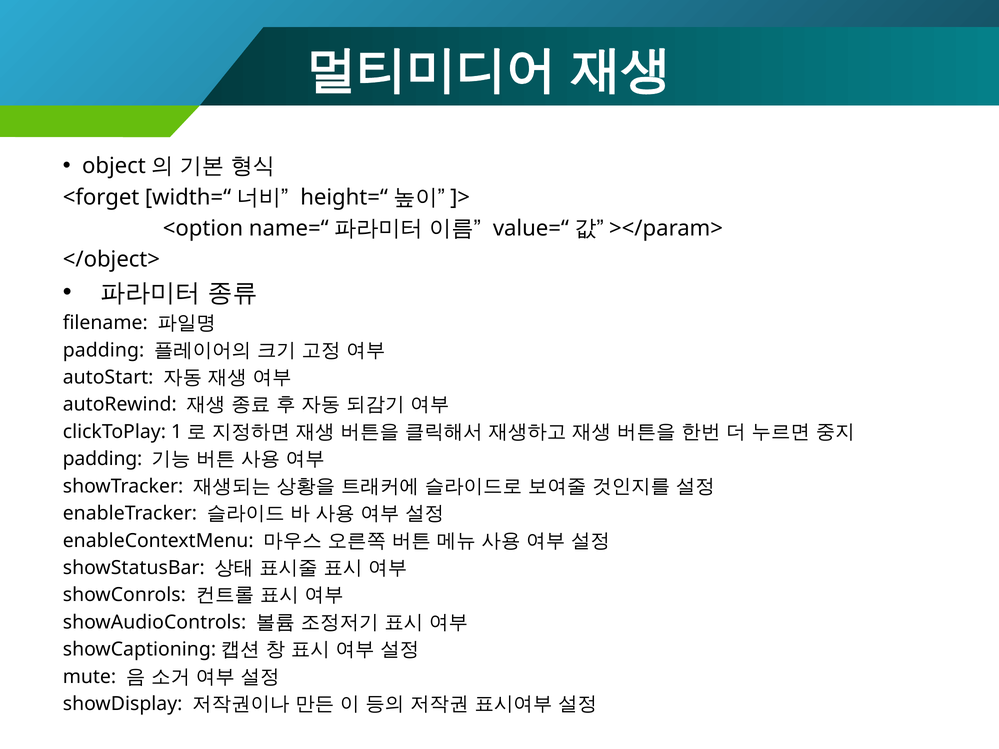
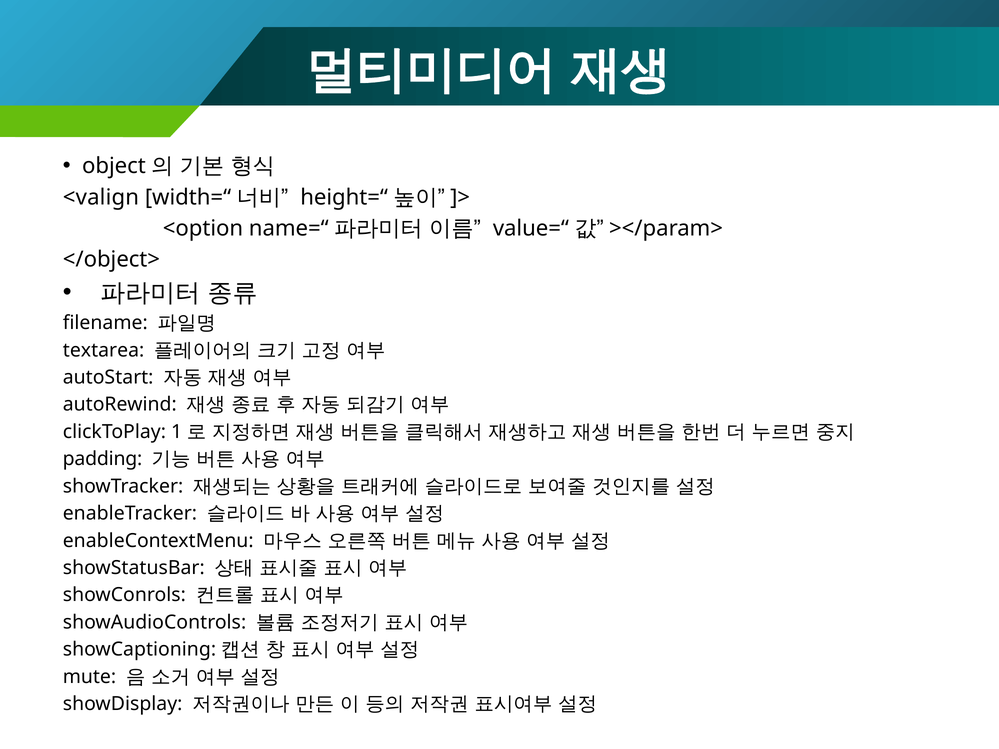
<forget: <forget -> <valign (101, 197)
padding: padding -> textarea (104, 350)
